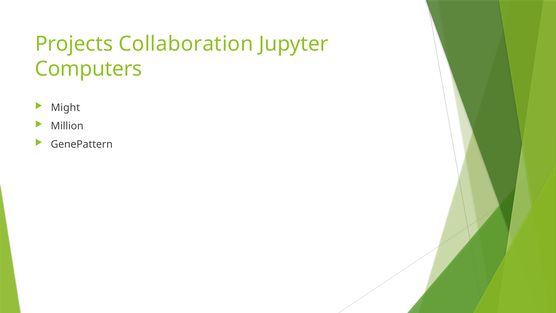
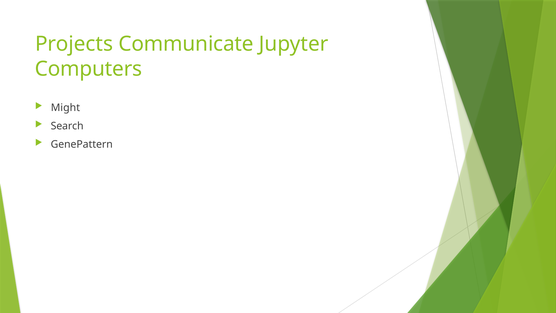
Collaboration: Collaboration -> Communicate (186, 44)
Million: Million -> Search (67, 126)
